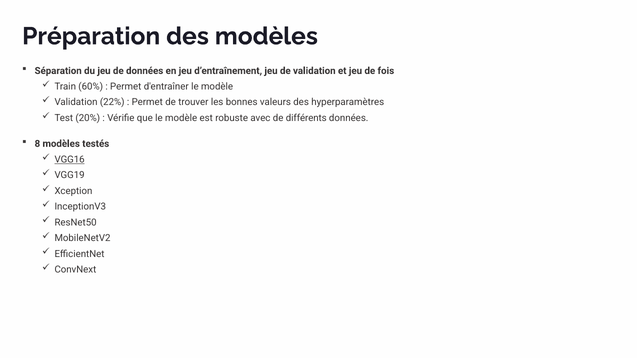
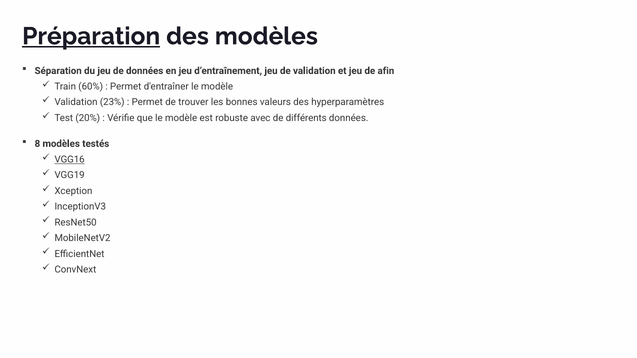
Préparation underline: none -> present (91, 36)
fois: fois -> afin (386, 71)
22%: 22% -> 23% (112, 102)
